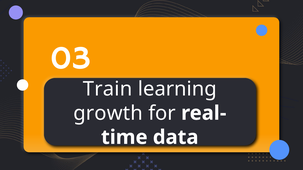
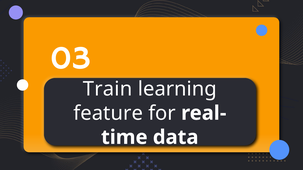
growth: growth -> feature (108, 113)
